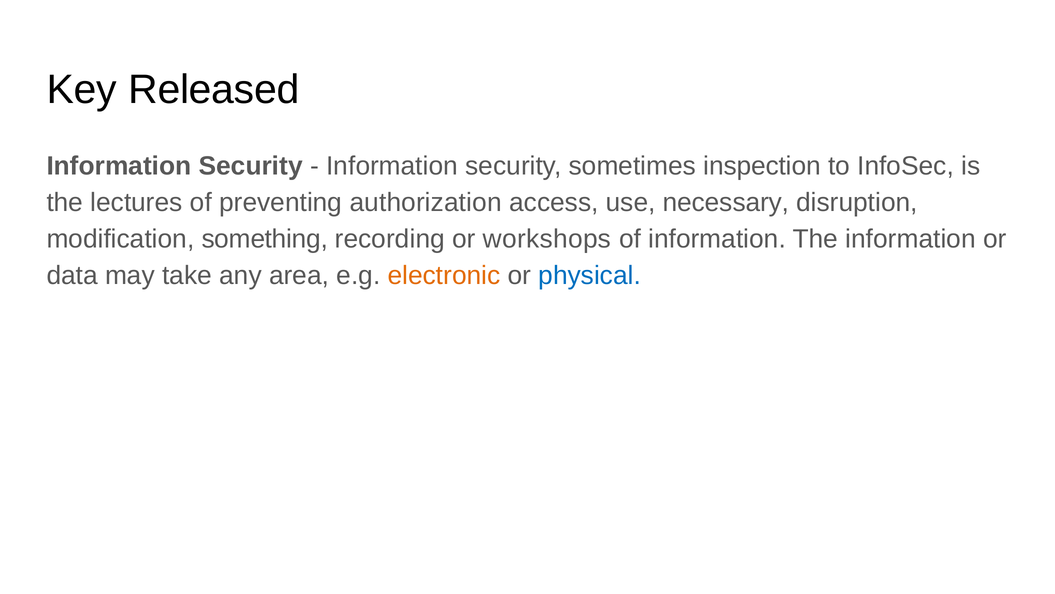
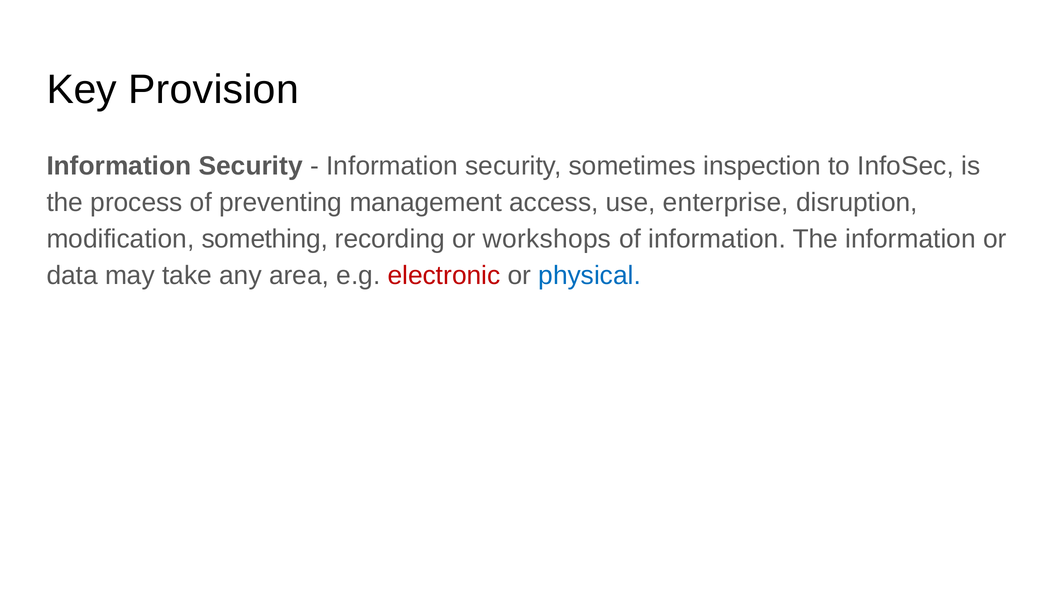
Released: Released -> Provision (214, 89)
lectures: lectures -> process (136, 202)
authorization: authorization -> management (426, 202)
necessary: necessary -> enterprise (726, 202)
electronic colour: orange -> red (444, 275)
